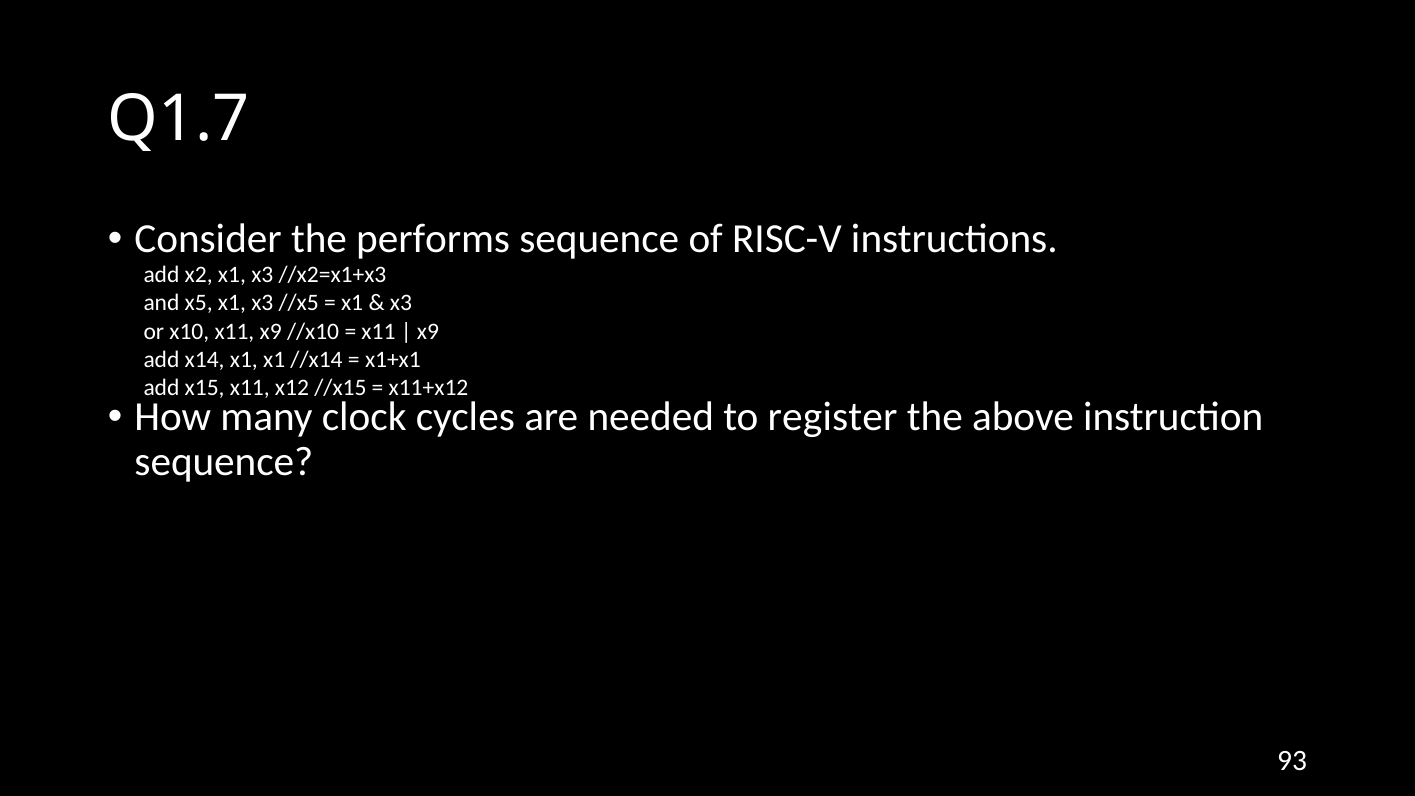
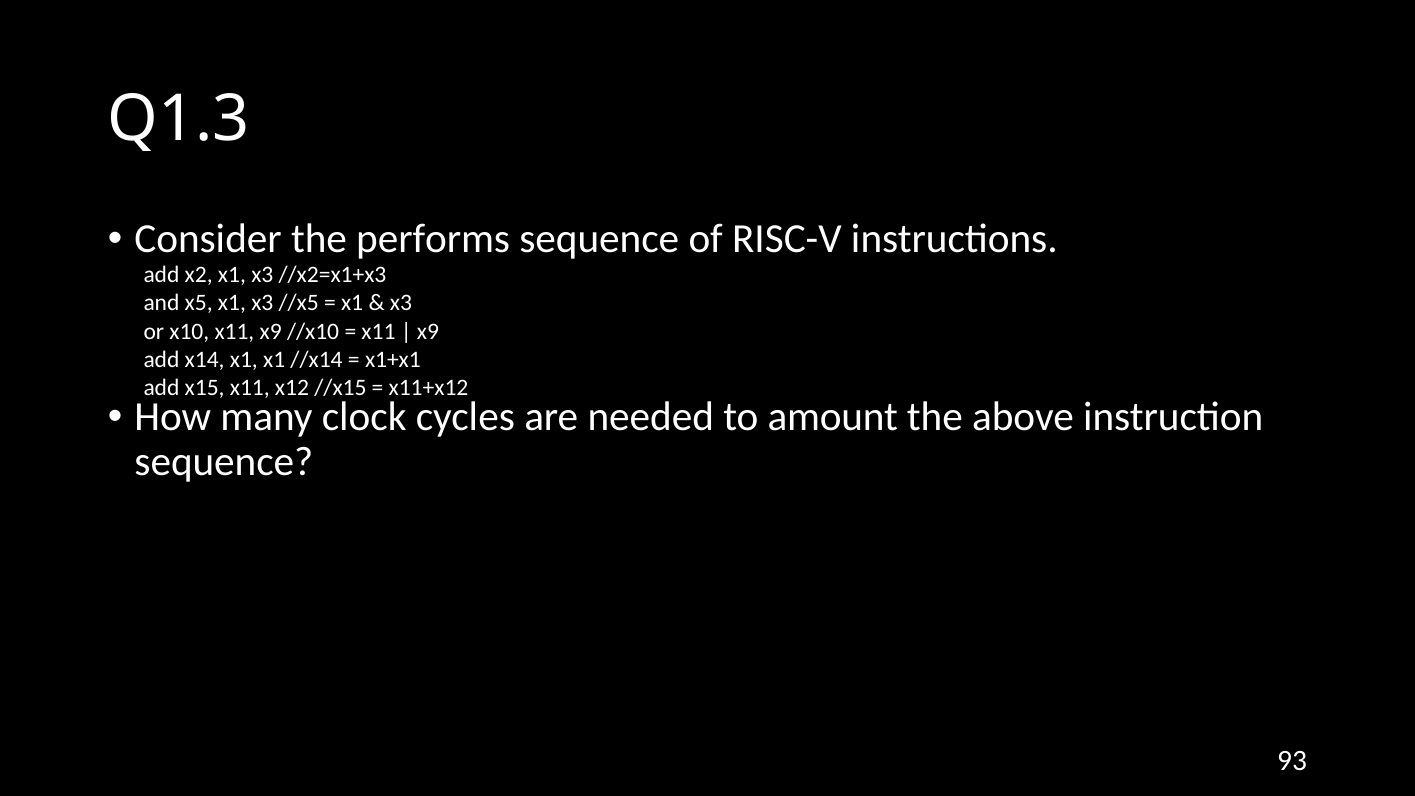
Q1.7: Q1.7 -> Q1.3 (179, 119)
register: register -> amount (833, 417)
